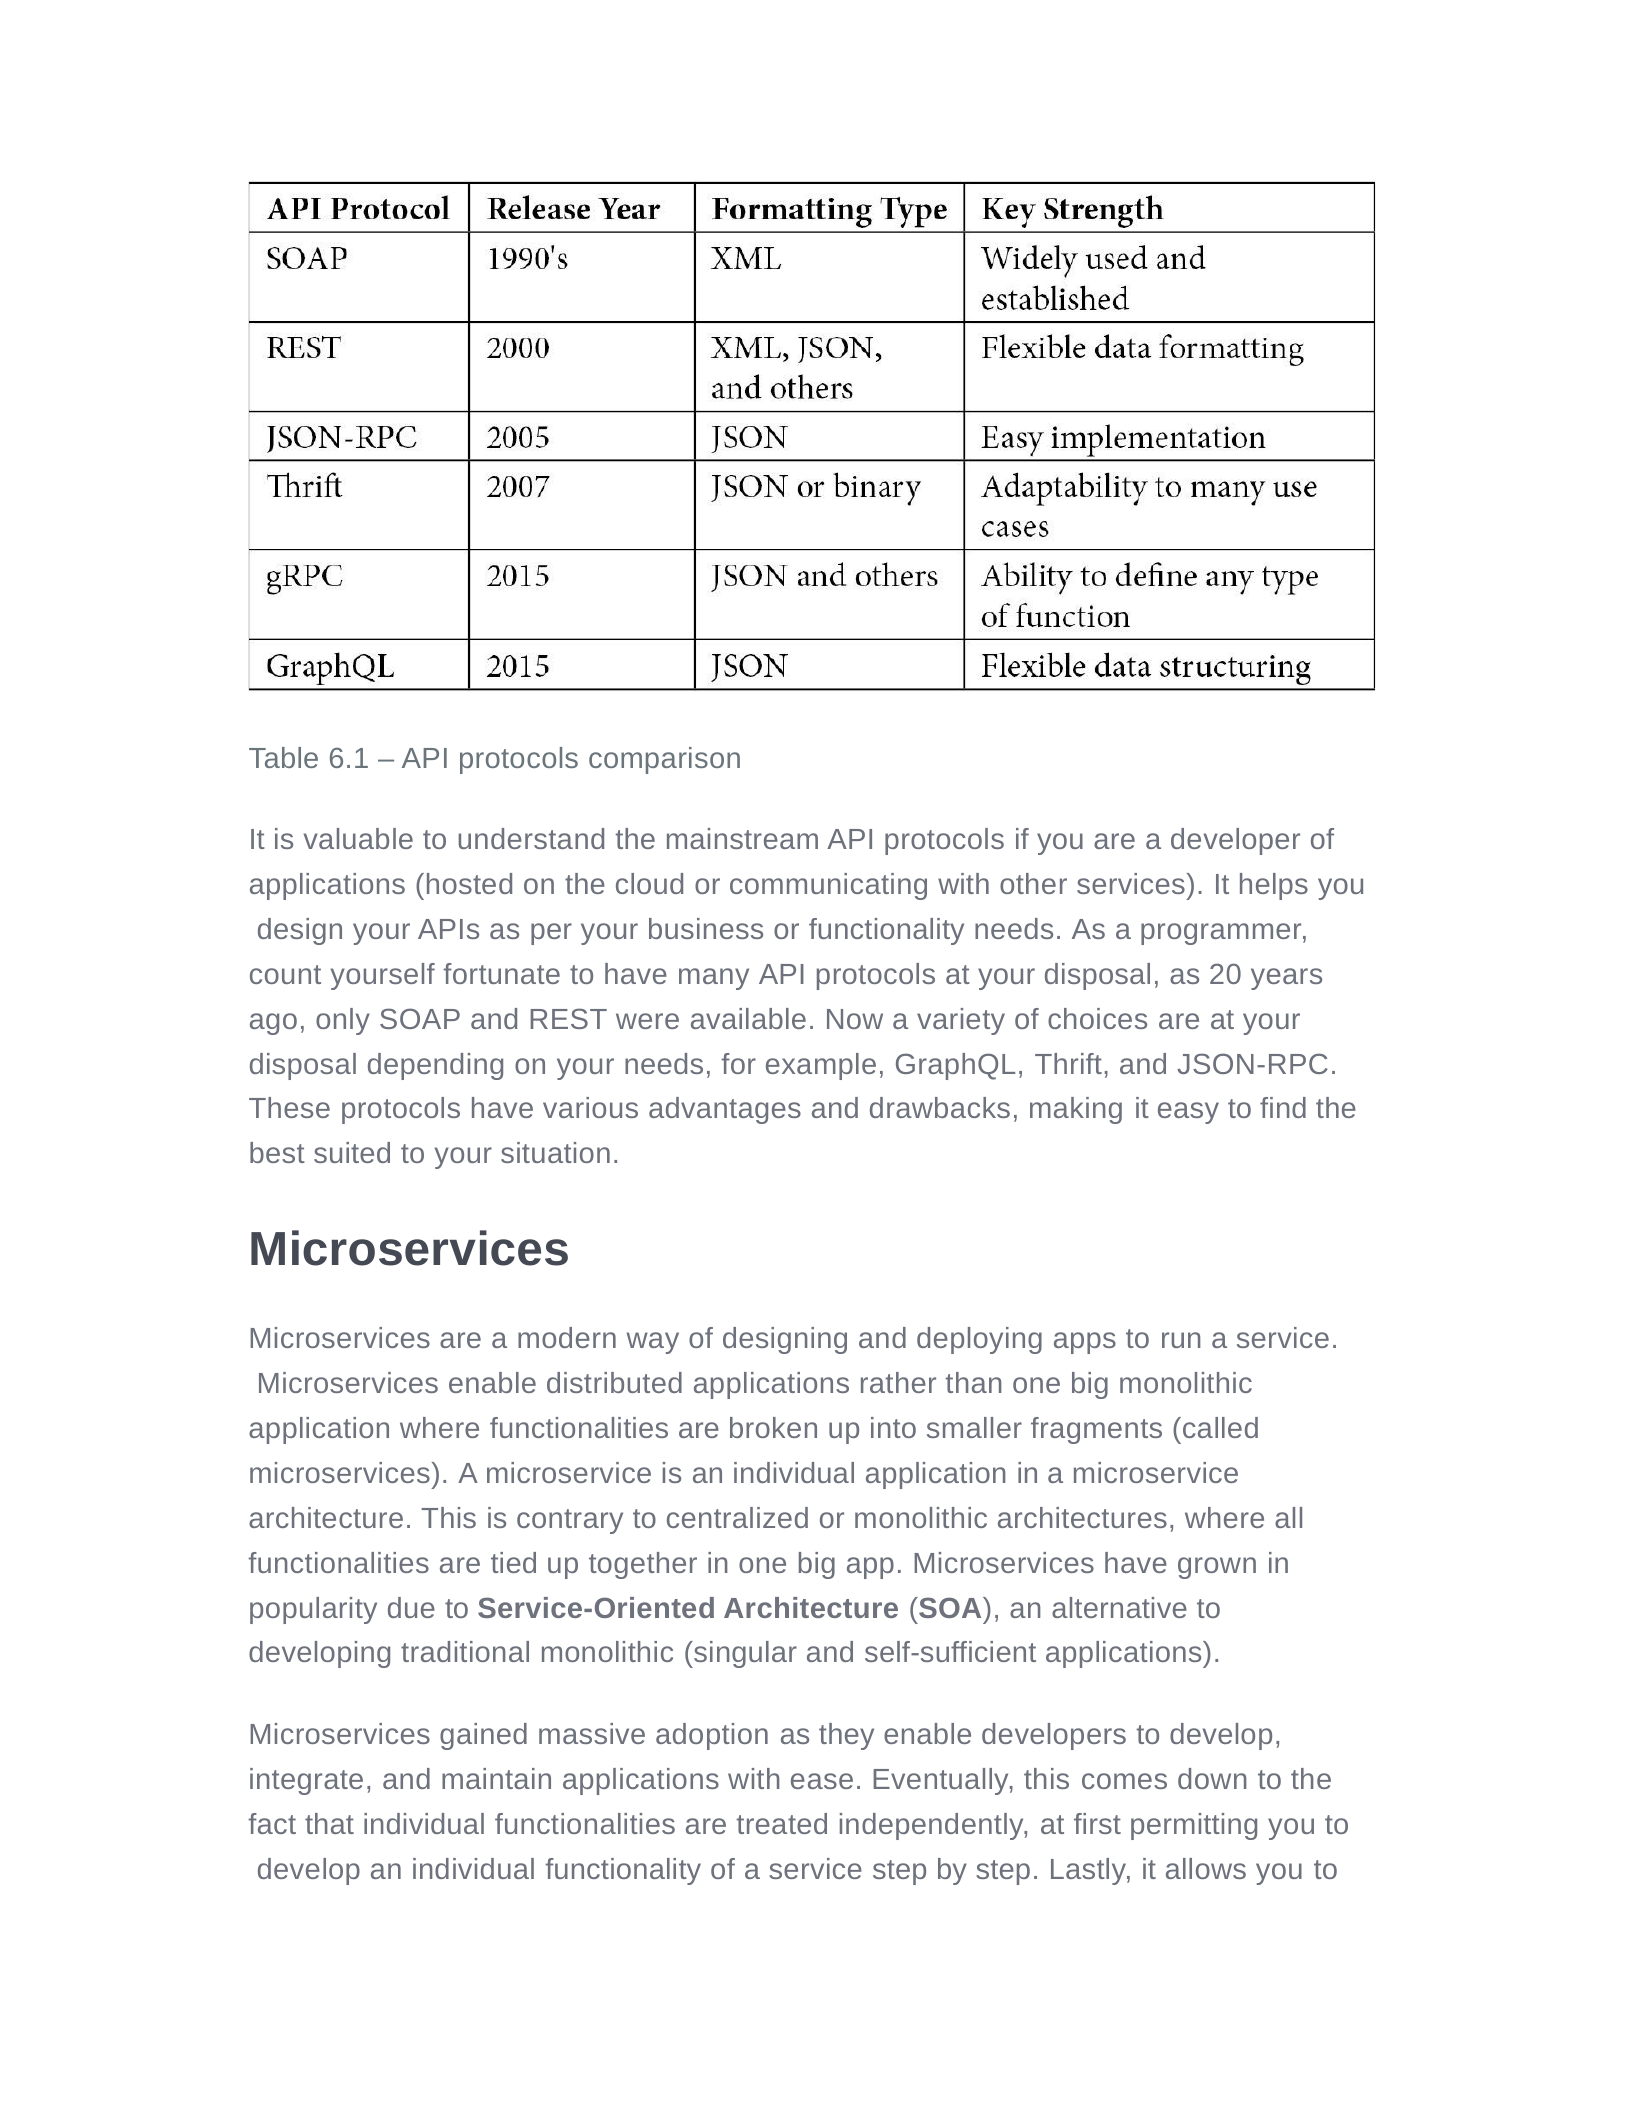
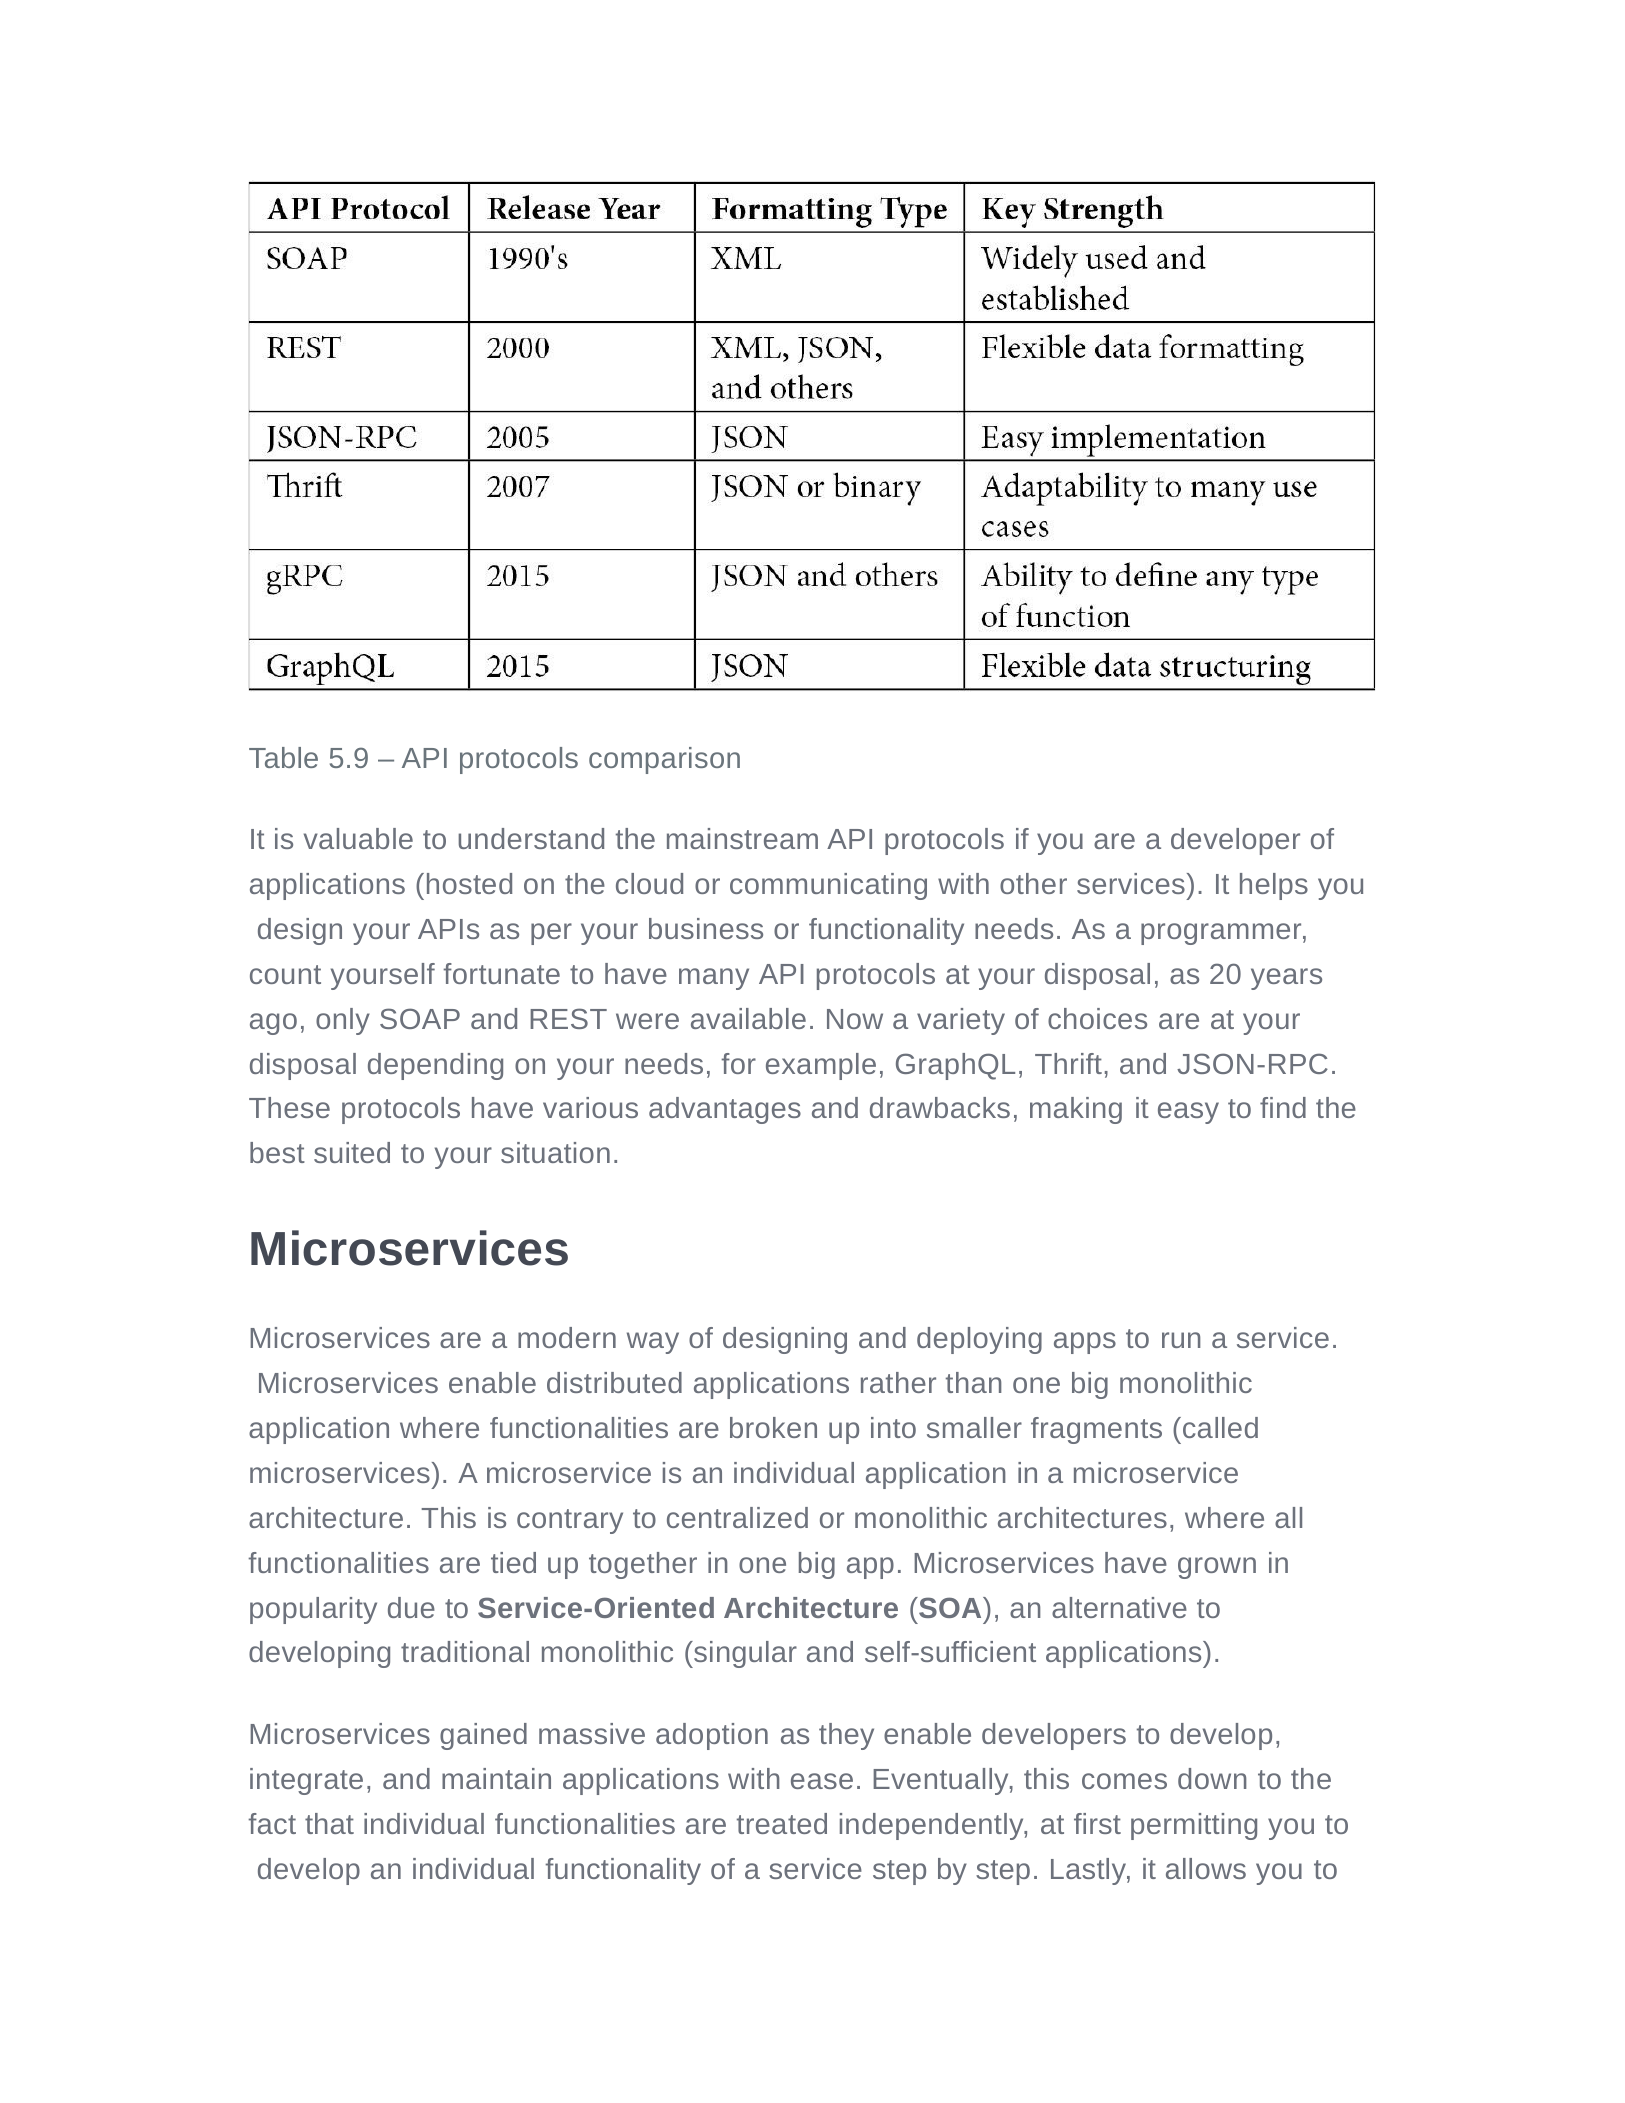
6.1: 6.1 -> 5.9 (349, 759)
